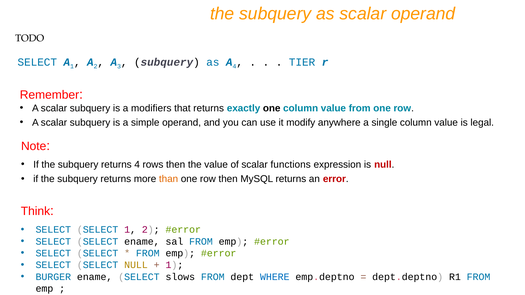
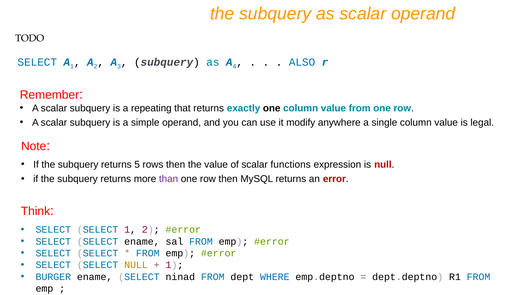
TIER: TIER -> ALSO (302, 62)
modifiers: modifiers -> repeating (151, 108)
returns 4: 4 -> 5 (137, 165)
than colour: orange -> purple (169, 179)
slows: slows -> ninad (180, 277)
